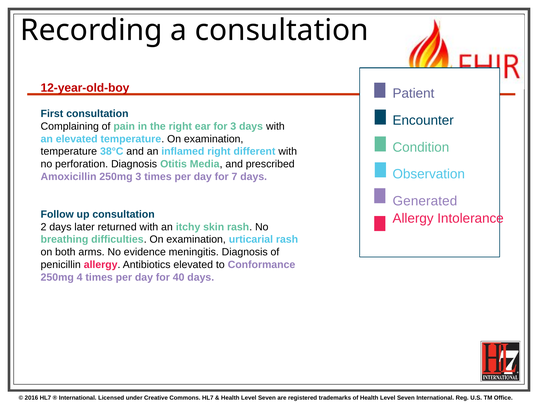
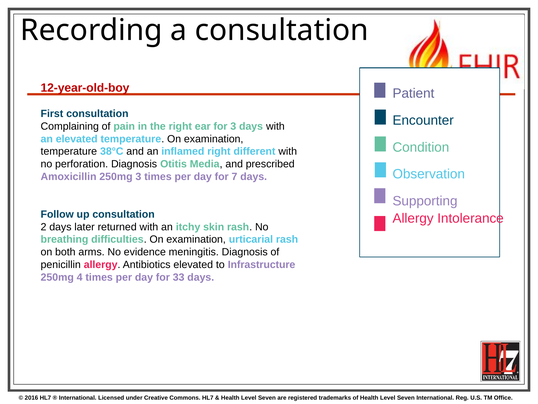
Generated: Generated -> Supporting (425, 201)
Conformance: Conformance -> Infrastructure (262, 264)
40: 40 -> 33 (179, 277)
